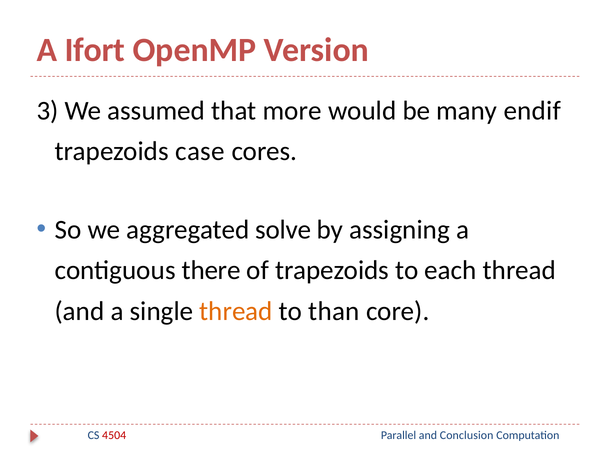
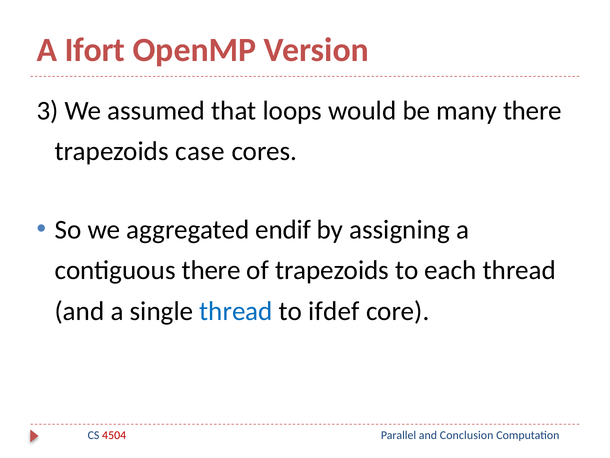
more: more -> loops (292, 111)
many endif: endif -> there (533, 111)
solve: solve -> endif (283, 230)
thread colour: orange -> blue (236, 311)
than: than -> ifdef (334, 311)
